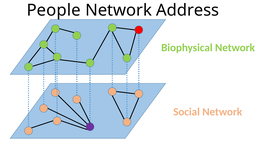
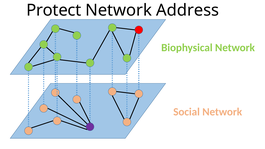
People: People -> Protect (54, 10)
